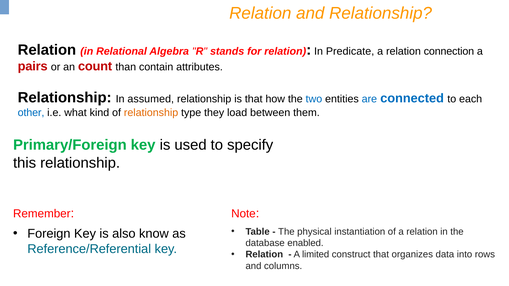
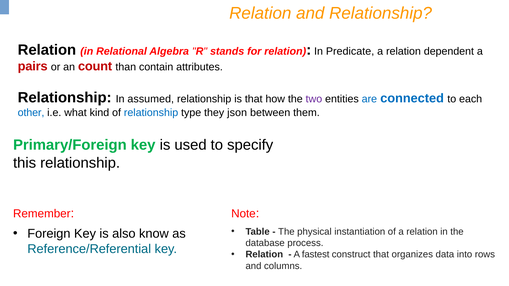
connection: connection -> dependent (449, 51)
two colour: blue -> purple (314, 99)
relationship colour: orange -> blue (151, 113)
load: load -> json (237, 113)
enabled: enabled -> process (305, 243)
limited: limited -> fastest (316, 255)
